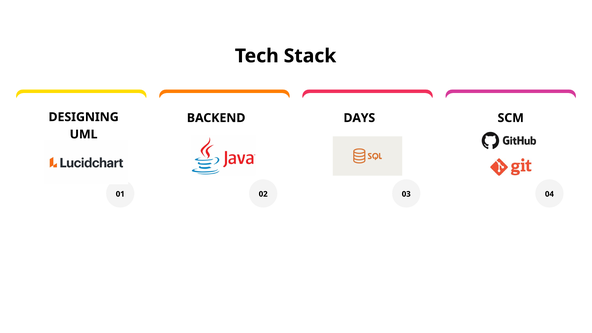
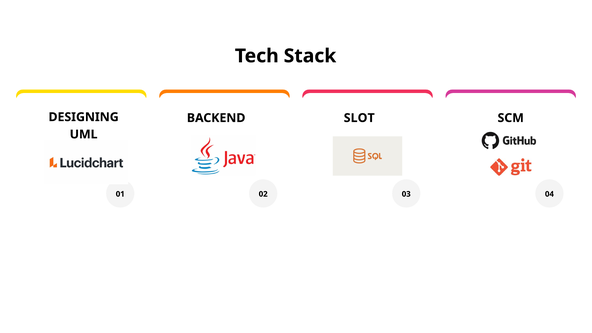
DAYS: DAYS -> SLOT (359, 118)
